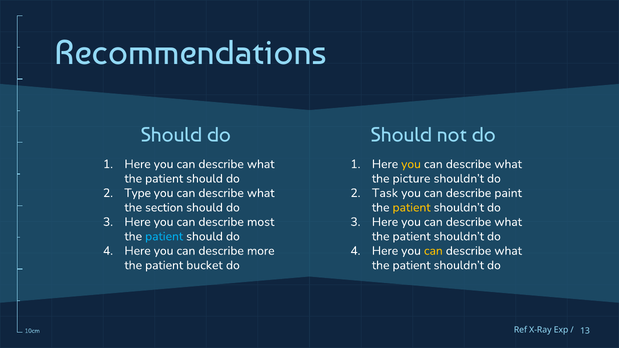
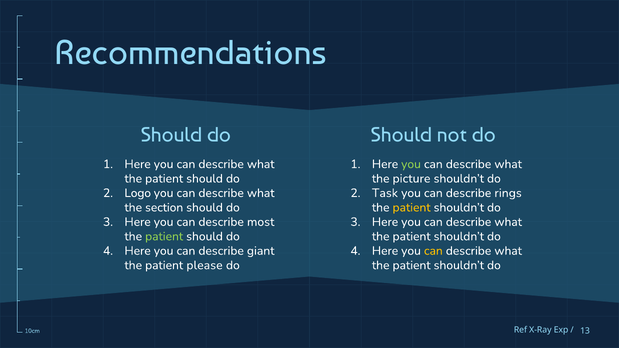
you colour: yellow -> light green (411, 164)
Type: Type -> Logo (138, 193)
paint: paint -> rings (508, 193)
patient colour: light blue -> light green (164, 236)
more: more -> giant (261, 251)
bucket: bucket -> please (204, 265)
